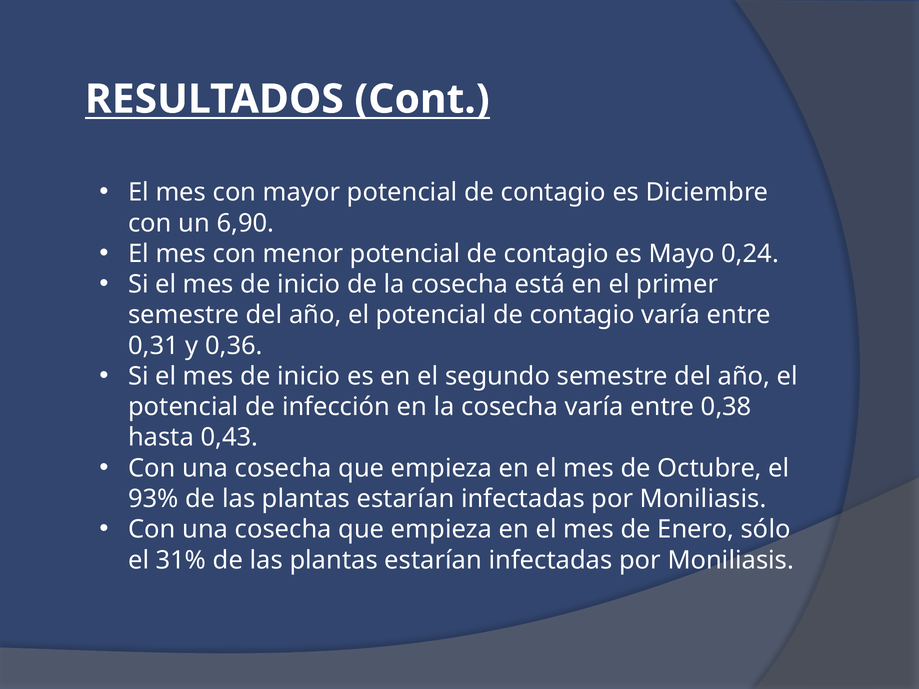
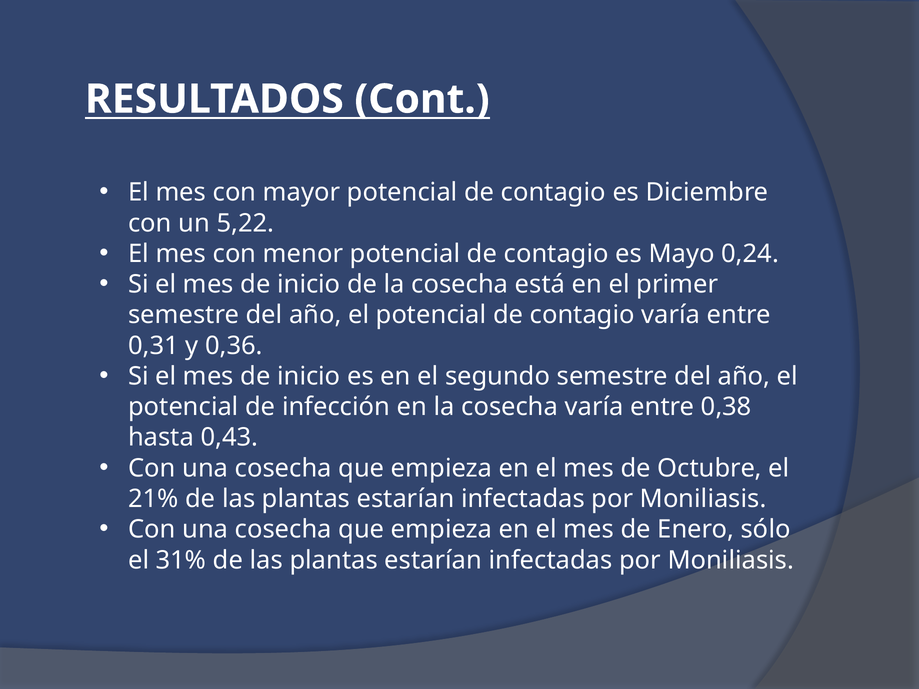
6,90: 6,90 -> 5,22 (245, 223)
93%: 93% -> 21% (153, 499)
